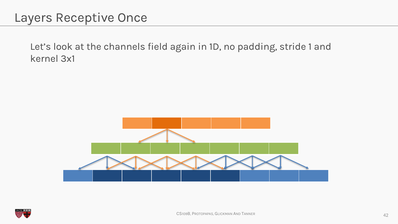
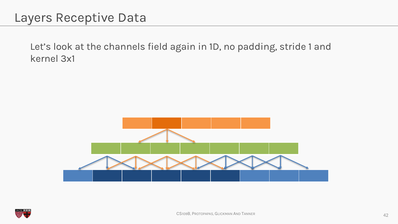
Once: Once -> Data (132, 17)
